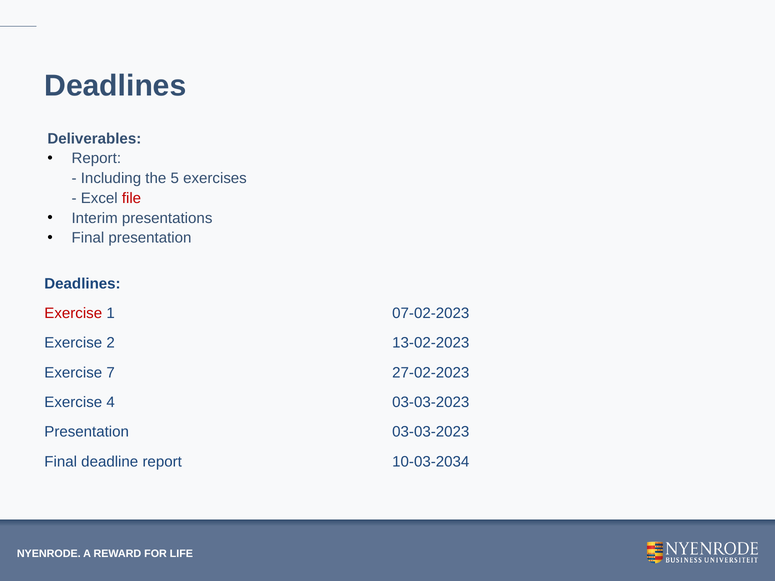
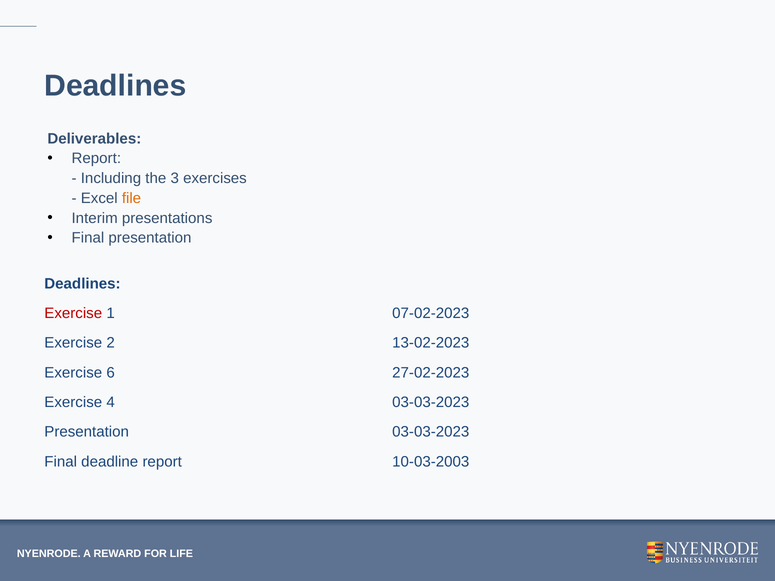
5: 5 -> 3 (175, 178)
file colour: red -> orange (132, 198)
7: 7 -> 6 (111, 373)
10-03-2034: 10-03-2034 -> 10-03-2003 (431, 462)
